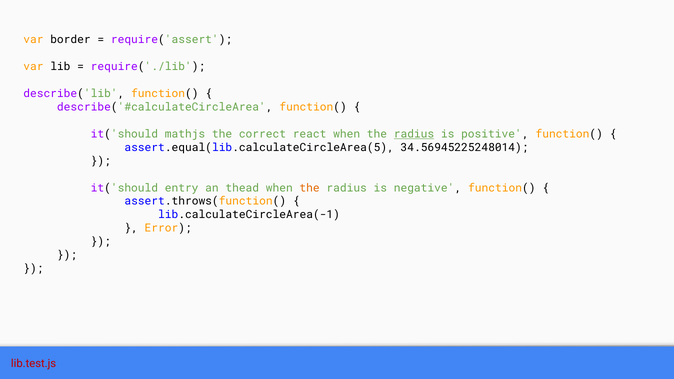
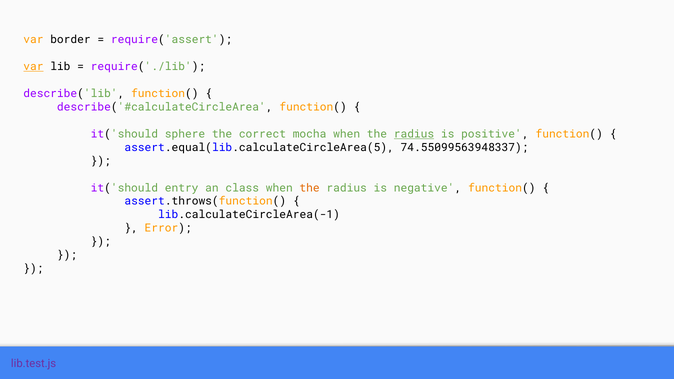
var underline: none -> present (33, 67)
mathjs: mathjs -> sphere (185, 134)
react: react -> mocha (310, 134)
34.56945225248014: 34.56945225248014 -> 74.55099563948337 (465, 147)
thead: thead -> class (242, 188)
lib.test.js colour: red -> purple (34, 363)
